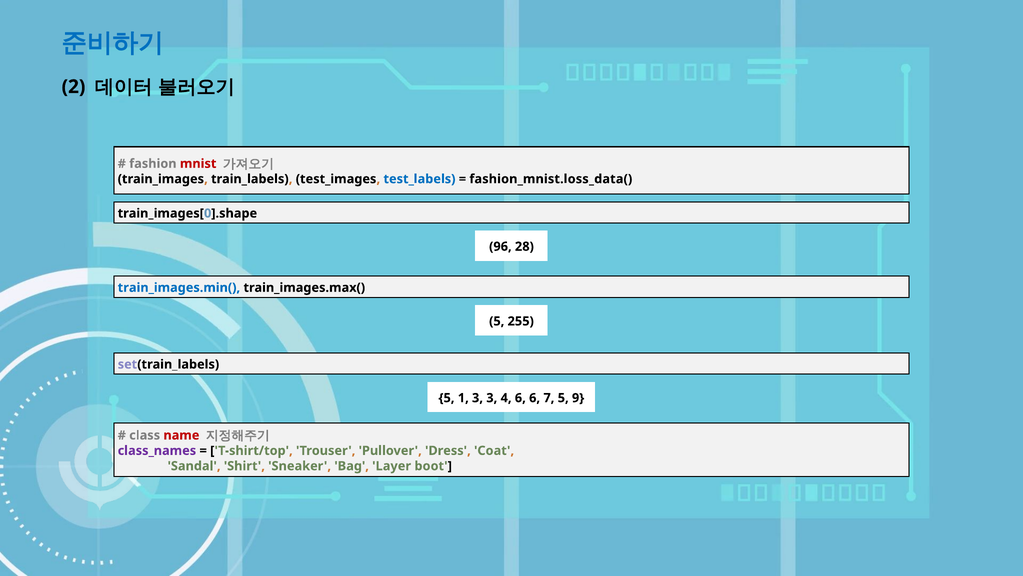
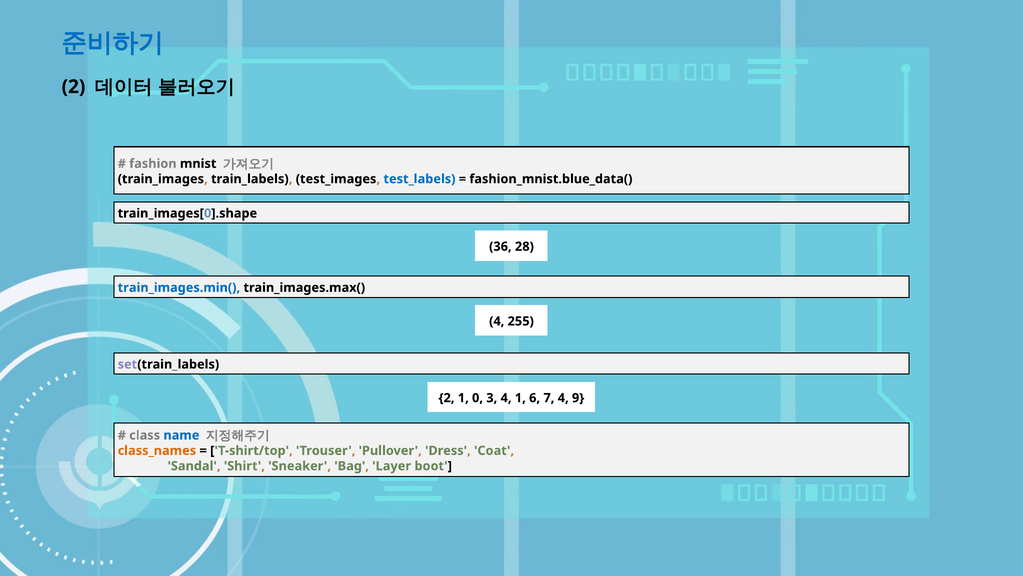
mnist colour: red -> black (198, 163)
fashion_mnist.loss_data(: fashion_mnist.loss_data( -> fashion_mnist.blue_data( (551, 179)
96: 96 -> 36 (500, 246)
5: 5 -> 4 (497, 321)
5: 5 -> 2 (446, 398)
1 3: 3 -> 0 (478, 398)
4 6: 6 -> 1 (520, 398)
7 5: 5 -> 4 (563, 398)
name colour: red -> blue (181, 435)
class_names colour: purple -> orange (157, 450)
